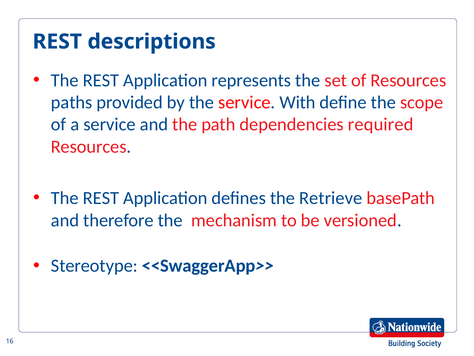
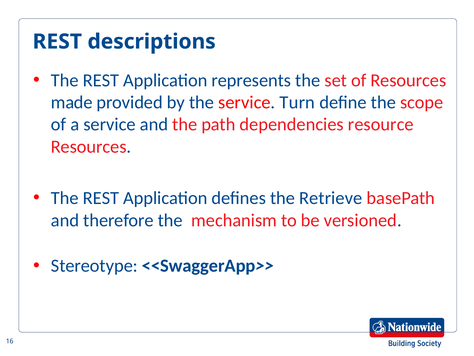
paths: paths -> made (72, 102)
With: With -> Turn (297, 102)
required: required -> resource (381, 124)
